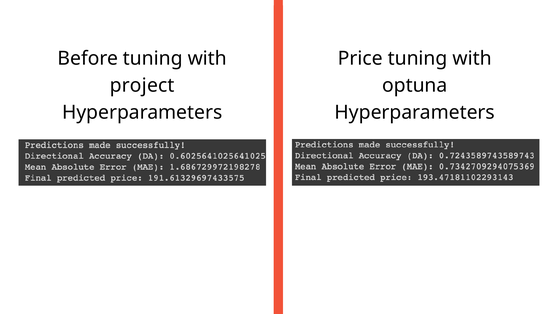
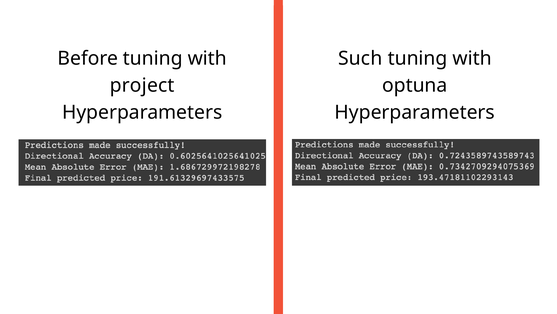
Price: Price -> Such (360, 58)
